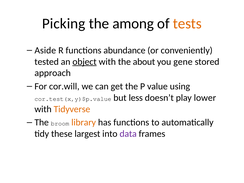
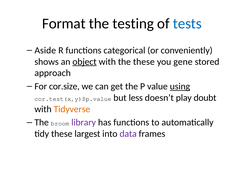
Picking: Picking -> Format (64, 24)
among: among -> testing (133, 24)
tests colour: orange -> blue (187, 24)
abundance: abundance -> categorical (124, 50)
tested: tested -> shows (47, 62)
the about: about -> these (144, 62)
cor.will: cor.will -> cor.size (64, 86)
using underline: none -> present (180, 86)
lower: lower -> doubt (205, 98)
library colour: orange -> purple (84, 122)
